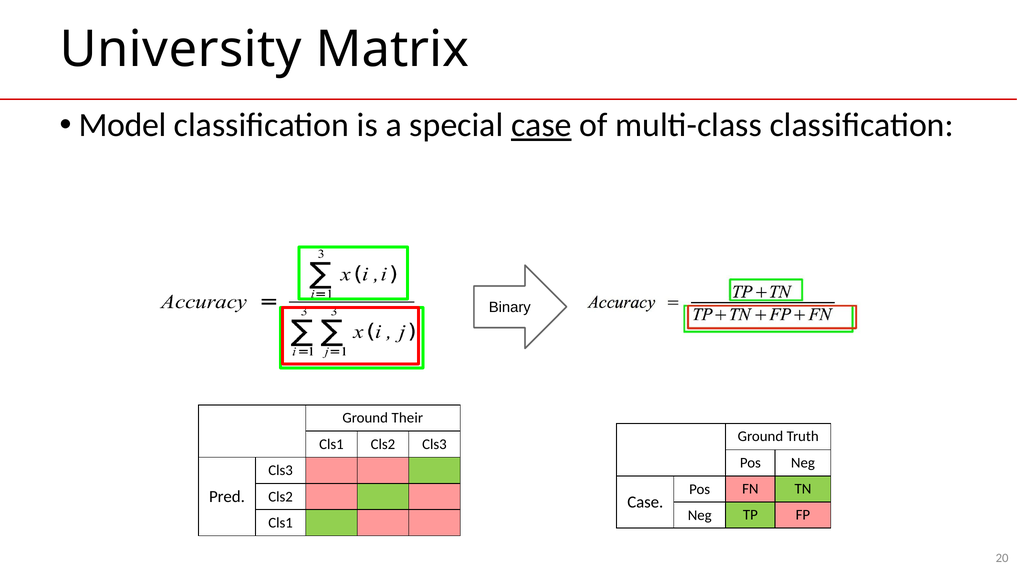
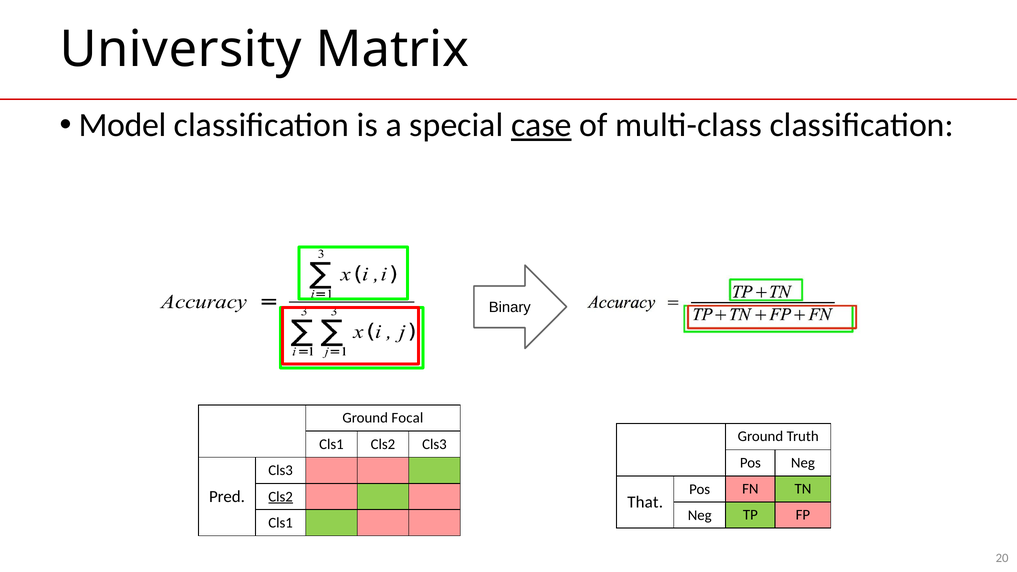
Their: Their -> Focal (407, 418)
Cls2 underline: none -> present (281, 497)
Case: Case -> That (645, 502)
